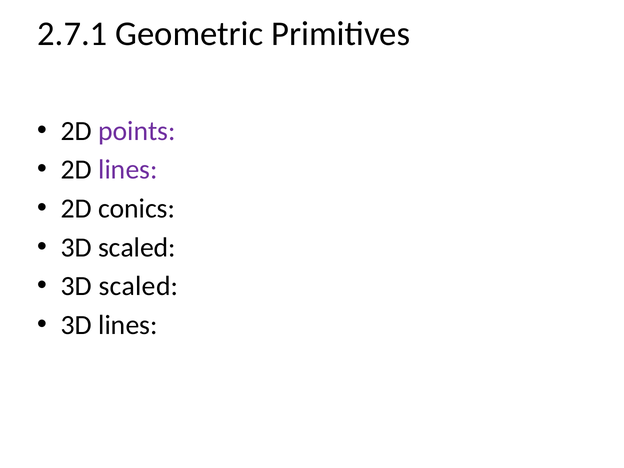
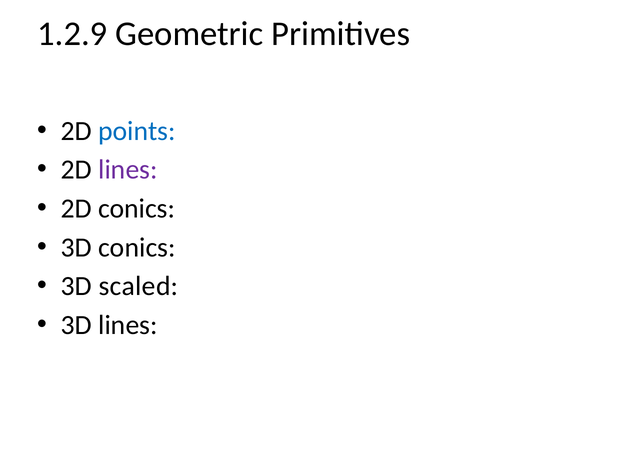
2.7.1: 2.7.1 -> 1.2.9 (72, 34)
points colour: purple -> blue (137, 131)
scaled: scaled -> conics (137, 247)
